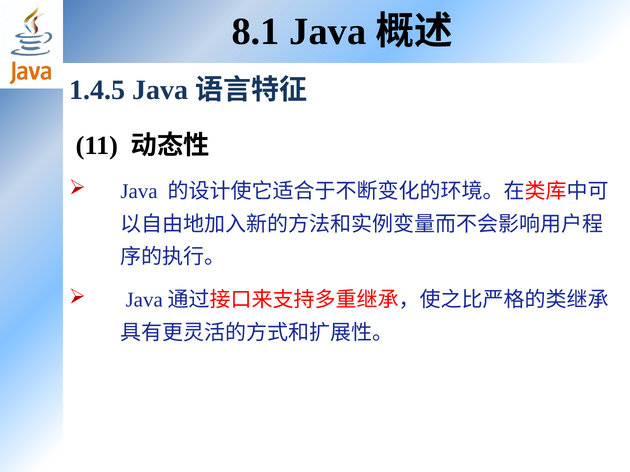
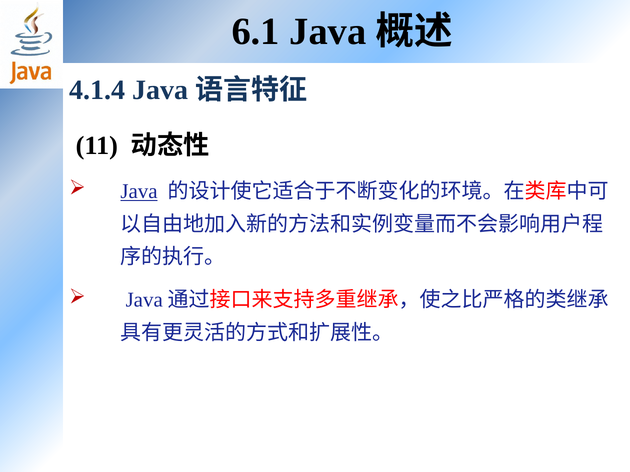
8.1: 8.1 -> 6.1 (256, 32)
1.4.5: 1.4.5 -> 4.1.4 (97, 90)
Java underline: none -> present (139, 192)
